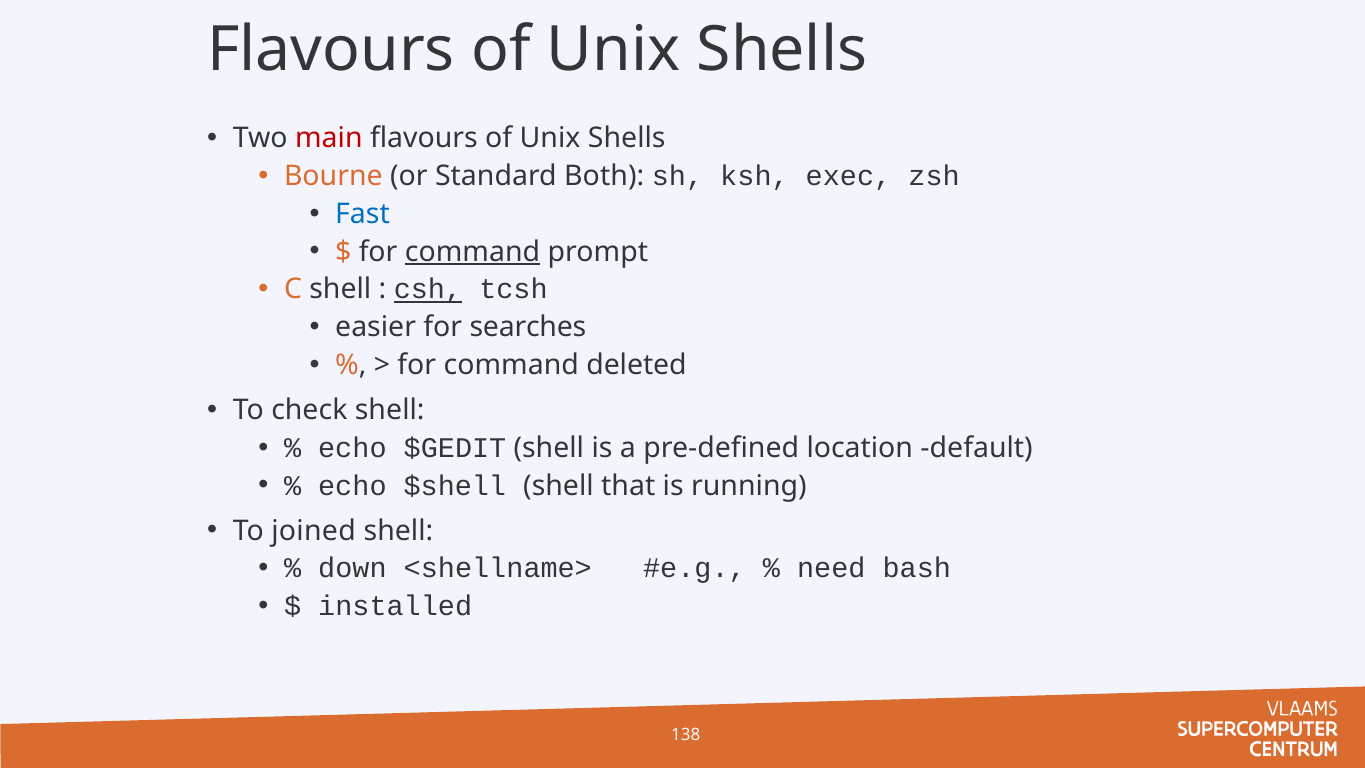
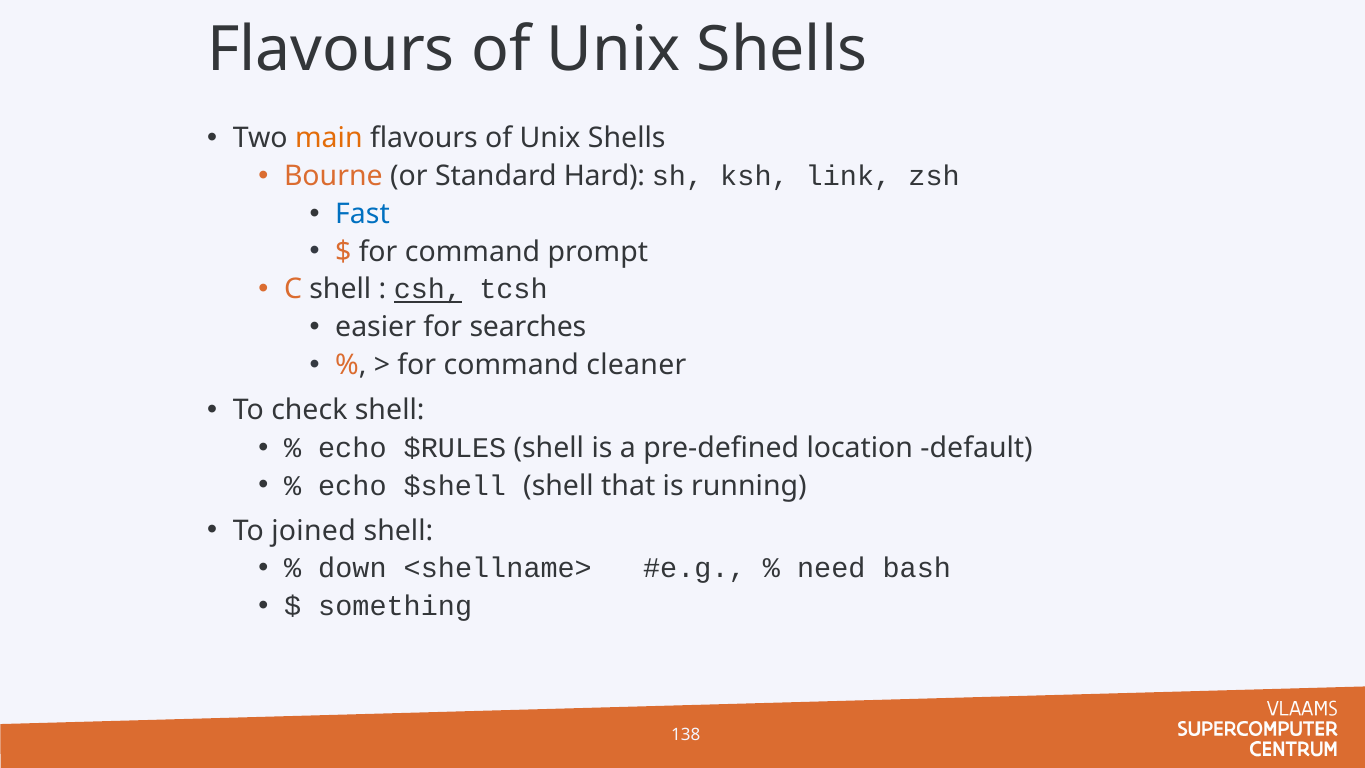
main colour: red -> orange (329, 138)
Both: Both -> Hard (604, 176)
exec: exec -> link (848, 176)
command underline: present -> none (473, 252)
deleted: deleted -> cleaner (636, 365)
$GEDIT: $GEDIT -> $RULES (455, 448)
installed: installed -> something (395, 606)
